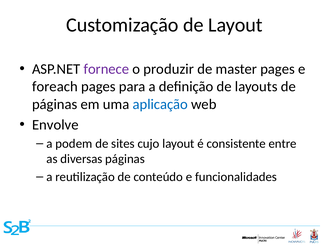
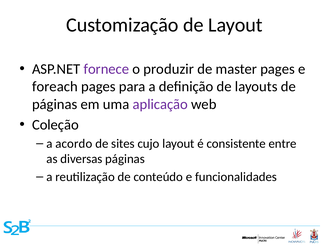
aplicação colour: blue -> purple (160, 104)
Envolve: Envolve -> Coleção (55, 125)
podem: podem -> acordo (74, 143)
